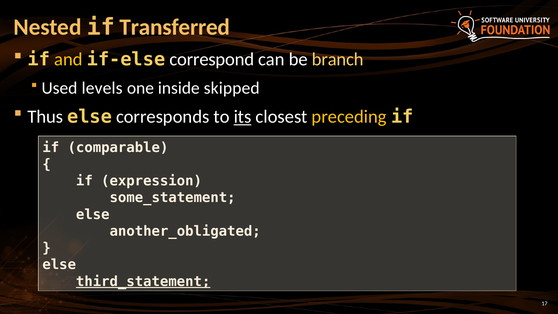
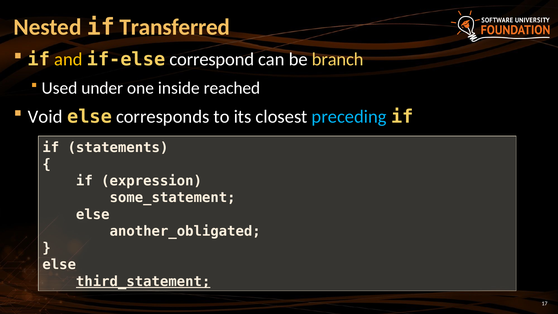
levels: levels -> under (102, 88)
skipped: skipped -> reached (232, 88)
Thus: Thus -> Void (45, 117)
its underline: present -> none (243, 117)
preceding colour: yellow -> light blue (349, 117)
comparable: comparable -> statements (118, 147)
